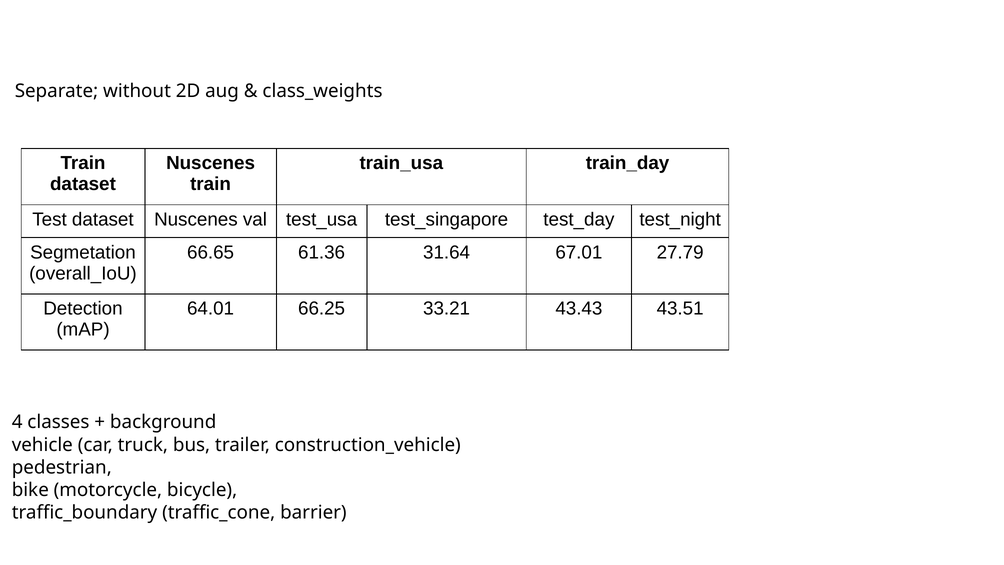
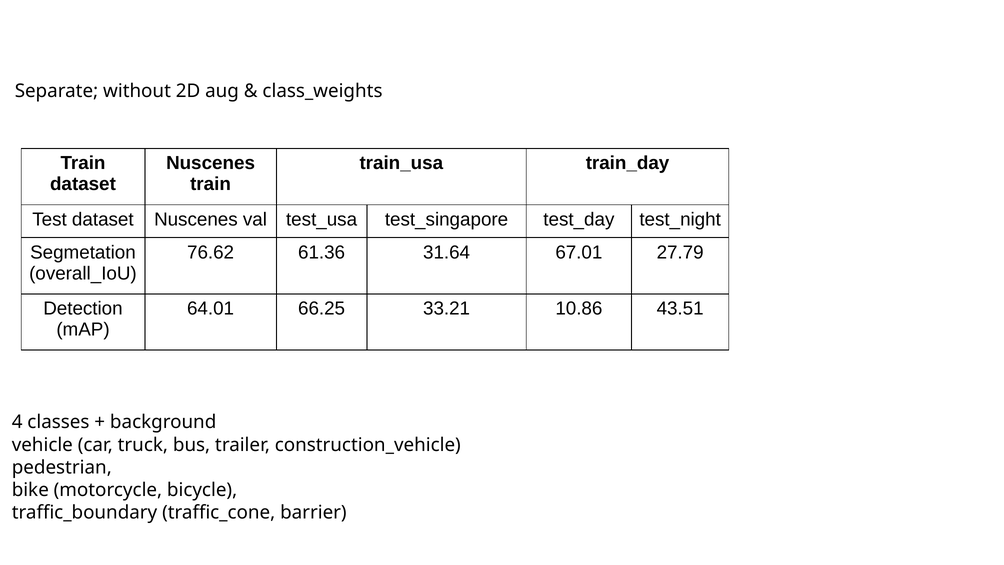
66.65: 66.65 -> 76.62 (211, 252)
43.43: 43.43 -> 10.86 (579, 308)
